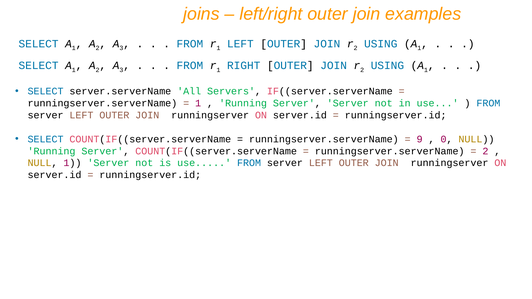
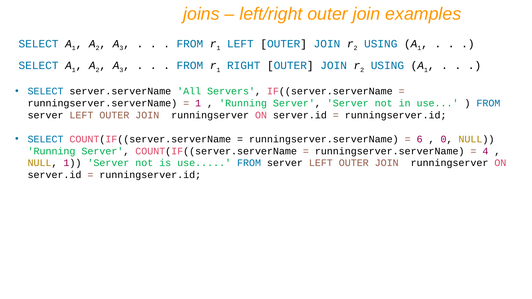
9: 9 -> 6 (420, 139)
2: 2 -> 4 (485, 151)
